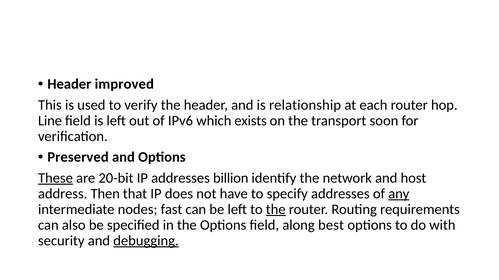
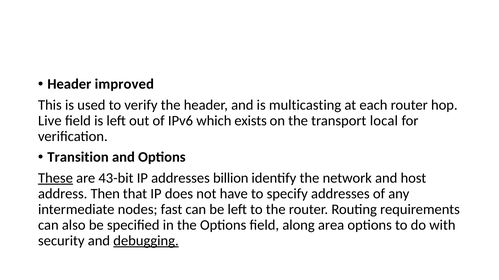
relationship: relationship -> multicasting (305, 105)
Line: Line -> Live (50, 121)
soon: soon -> local (384, 121)
Preserved: Preserved -> Transition (78, 158)
20-bit: 20-bit -> 43-bit (116, 178)
any underline: present -> none (399, 194)
the underline: present -> none (276, 210)
best: best -> area (331, 225)
